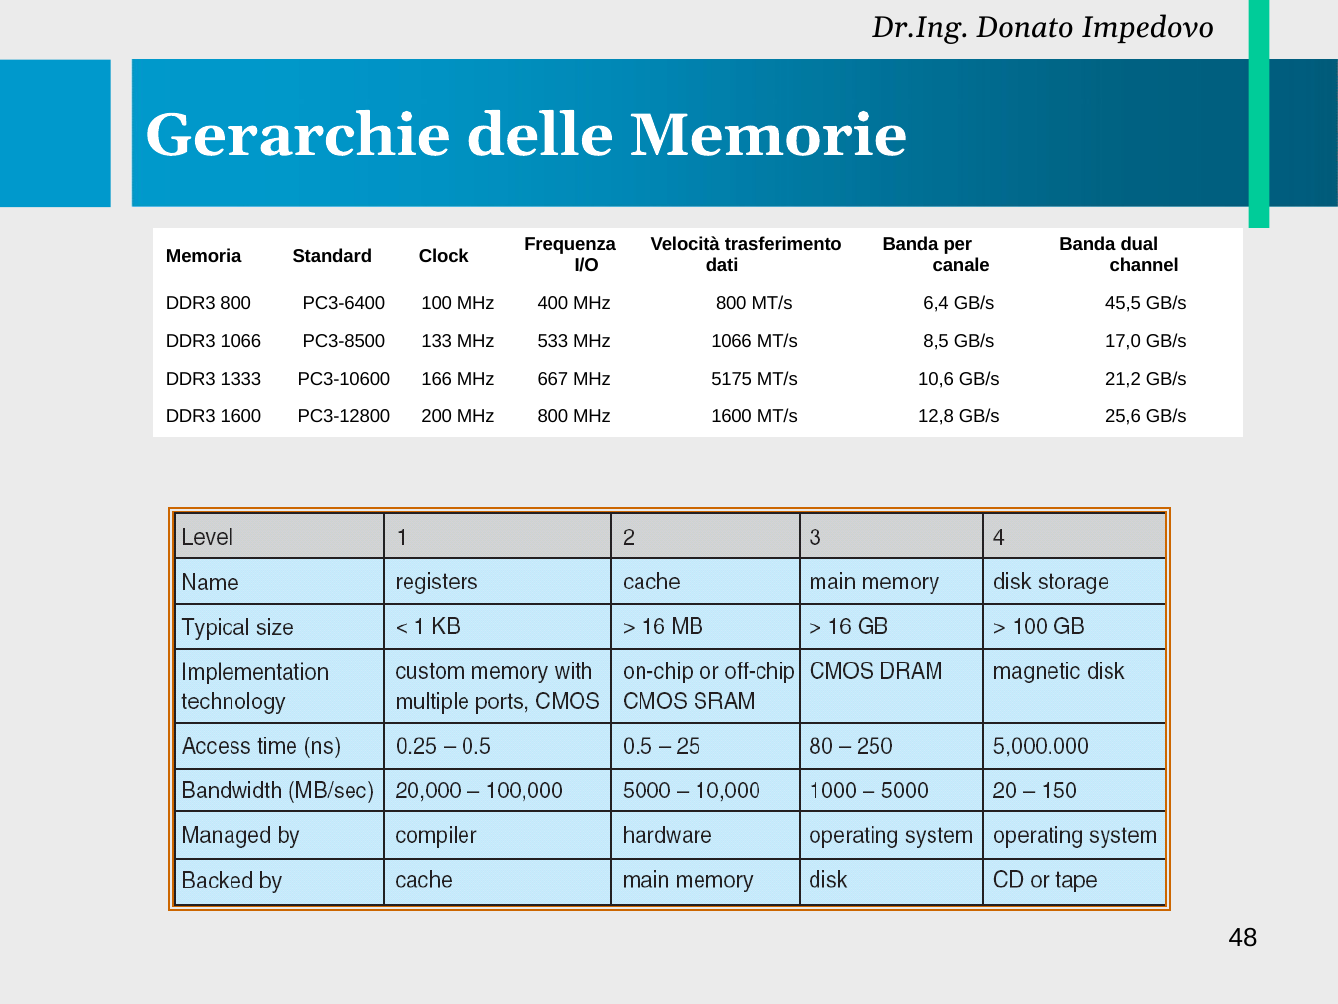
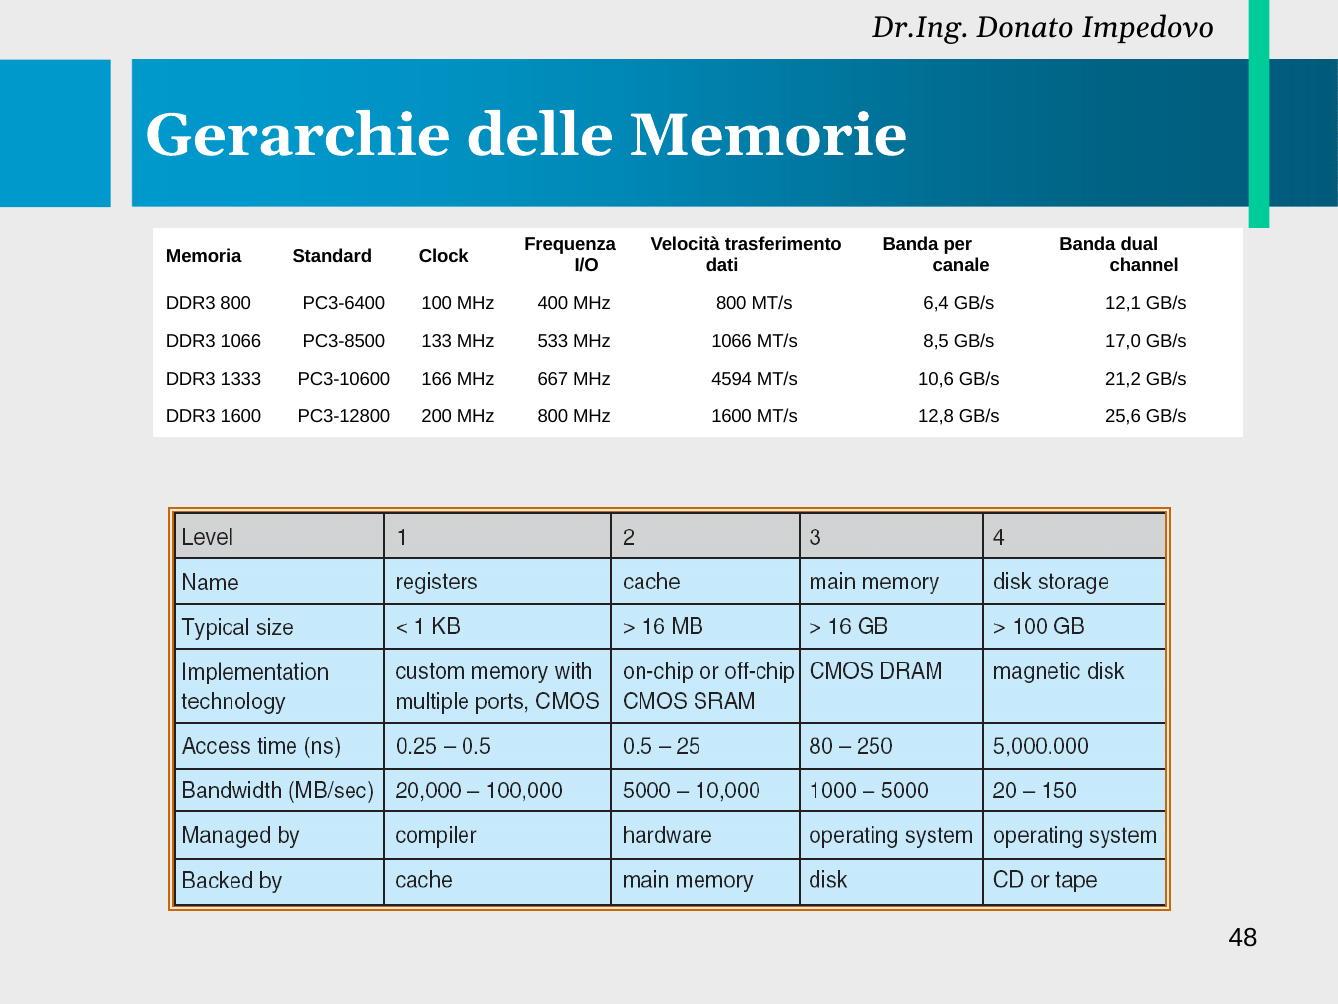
45,5: 45,5 -> 12,1 (1123, 304)
5175: 5175 -> 4594 (732, 379)
